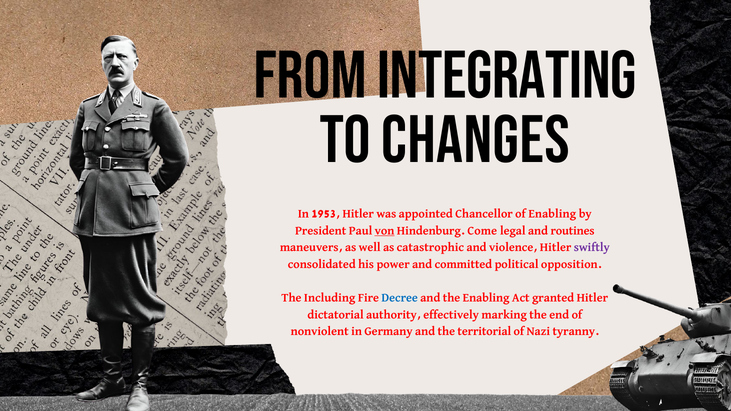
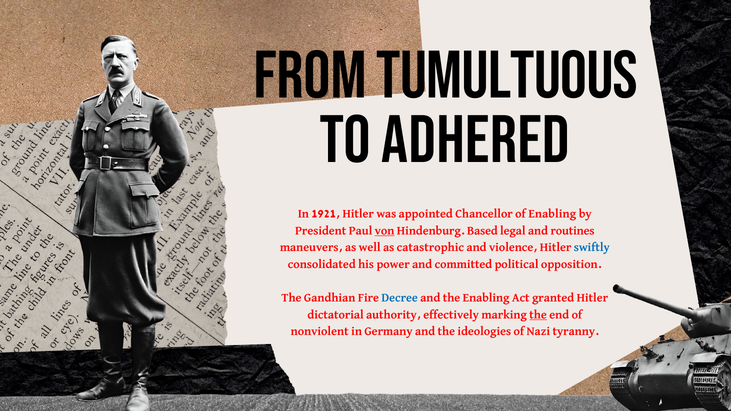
Integrating: Integrating -> Tumultuous (507, 76)
Changes: Changes -> Adhered (476, 140)
1953: 1953 -> 1921 (326, 214)
Come: Come -> Based (482, 231)
swiftly colour: purple -> blue (592, 248)
Including: Including -> Gandhian (330, 298)
the underline: none -> present (538, 315)
territorial: territorial -> ideologies (484, 332)
